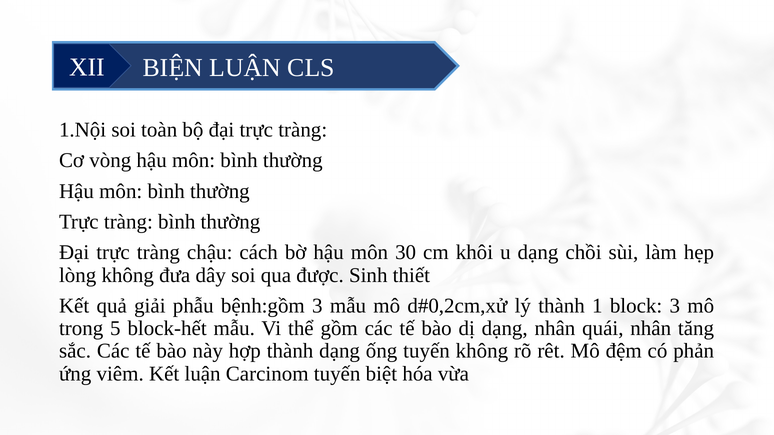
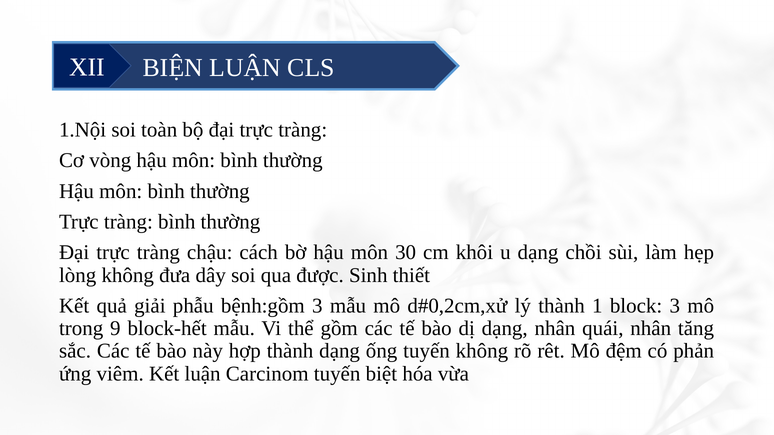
5: 5 -> 9 (115, 329)
